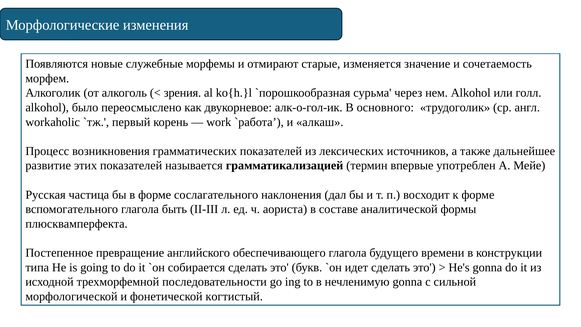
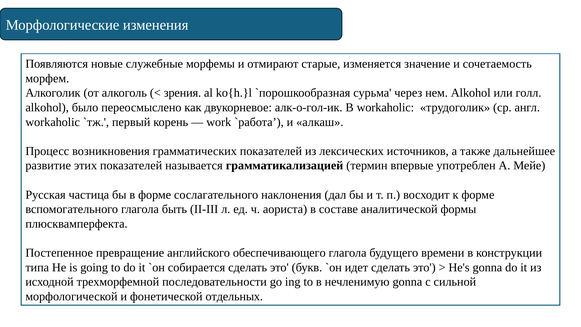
В основного: основного -> workaholic (385, 107)
когтистый: когтистый -> отдельных (234, 296)
